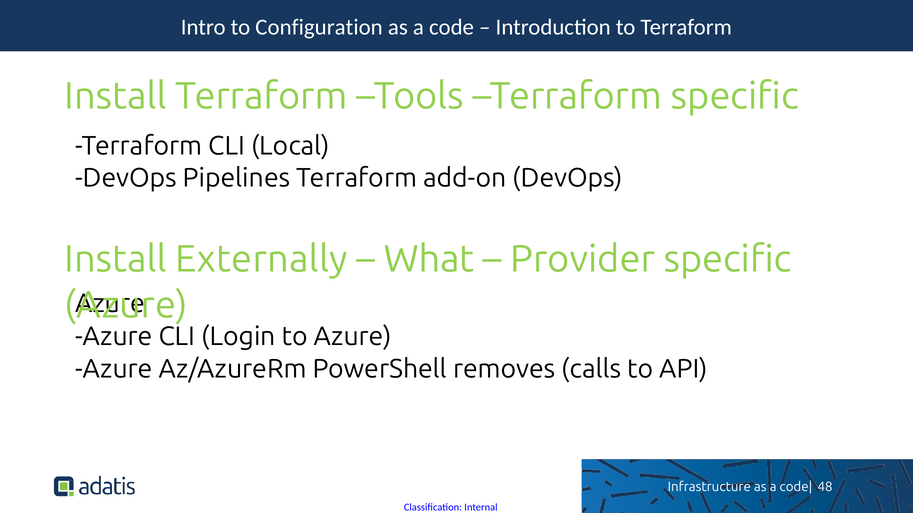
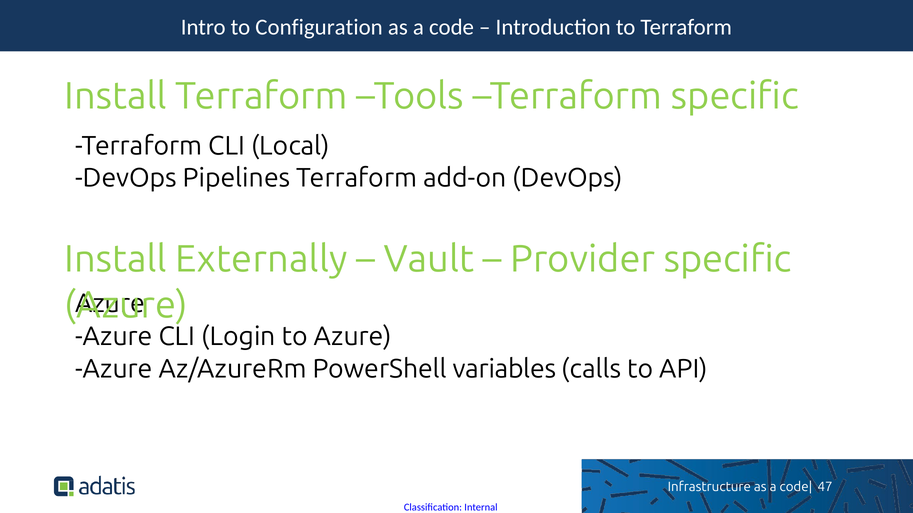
What: What -> Vault (429, 260)
removes: removes -> variables (504, 370)
48: 48 -> 47 (825, 487)
